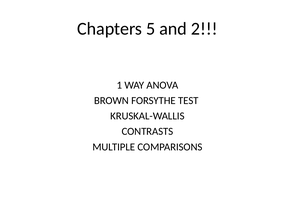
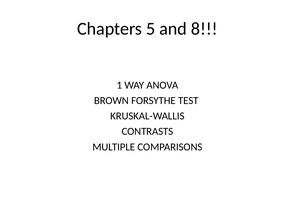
2: 2 -> 8 (204, 29)
